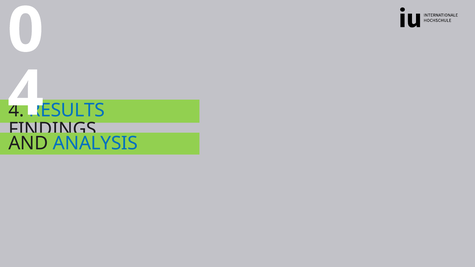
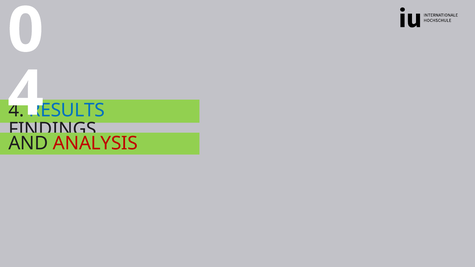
ANALYSIS colour: blue -> red (95, 143)
